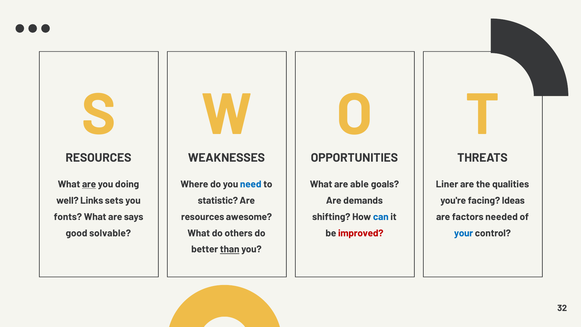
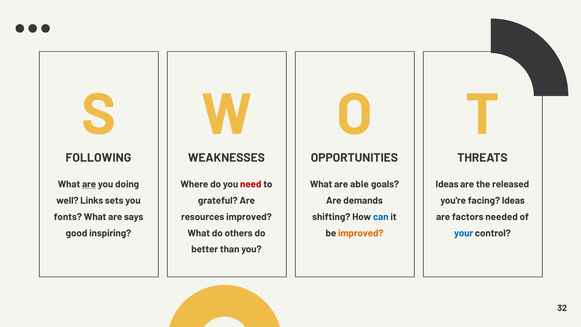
RESOURCES: RESOURCES -> FOLLOWING (98, 158)
need colour: blue -> red (251, 184)
Liner: Liner -> Ideas (447, 184)
qualities: qualities -> released (511, 184)
statistic: statistic -> grateful (218, 201)
resources awesome: awesome -> improved (249, 217)
solvable: solvable -> inspiring (110, 233)
improved colour: red -> orange (361, 233)
than underline: present -> none (230, 249)
